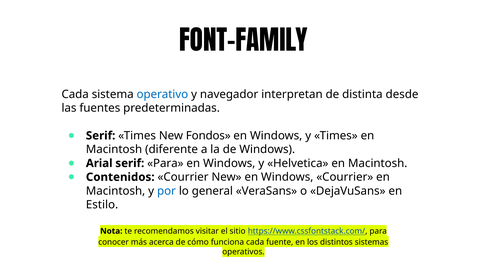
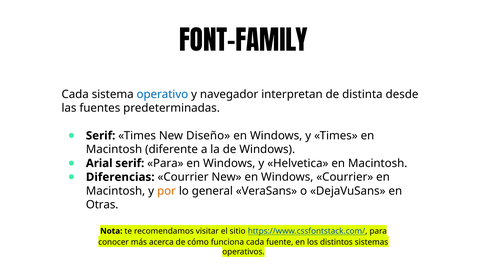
Fondos: Fondos -> Diseño (208, 136)
Contenidos: Contenidos -> Diferencias (120, 177)
por colour: blue -> orange (166, 191)
Estilo: Estilo -> Otras (102, 205)
